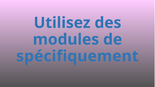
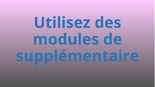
spécifiquement: spécifiquement -> supplémentaire (77, 56)
